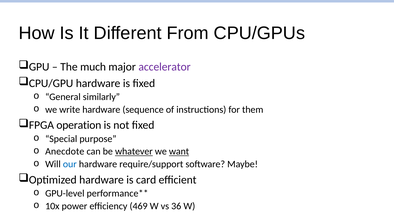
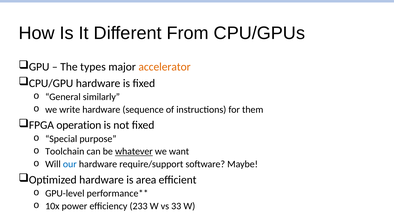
much: much -> types (93, 67)
accelerator colour: purple -> orange (165, 67)
Anecdote: Anecdote -> Toolchain (65, 151)
want underline: present -> none (179, 151)
card: card -> area (146, 179)
469: 469 -> 233 (139, 206)
36: 36 -> 33 (176, 206)
